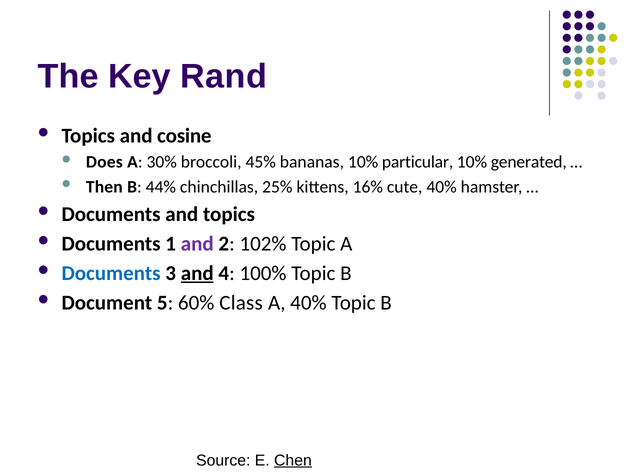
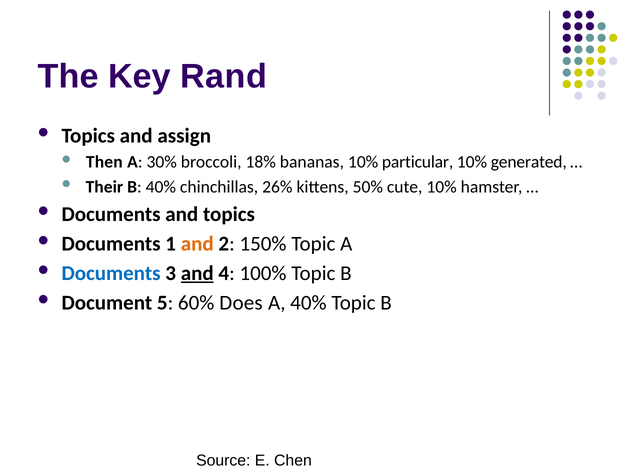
cosine: cosine -> assign (184, 136)
Does: Does -> Then (104, 162)
45%: 45% -> 18% (261, 162)
Then: Then -> Their (104, 187)
B 44%: 44% -> 40% (161, 187)
25%: 25% -> 26% (277, 187)
16%: 16% -> 50% (368, 187)
cute 40%: 40% -> 10% (442, 187)
and colour: purple -> orange (197, 244)
102%: 102% -> 150% (263, 244)
Class: Class -> Does (241, 303)
Chen underline: present -> none (293, 461)
